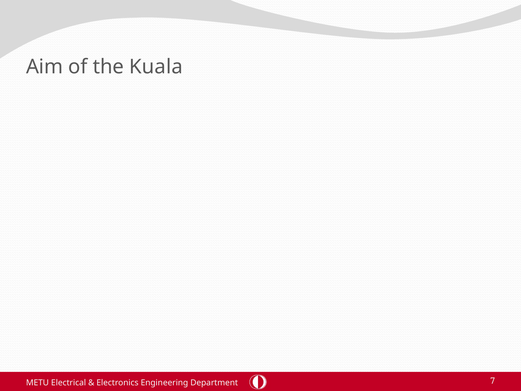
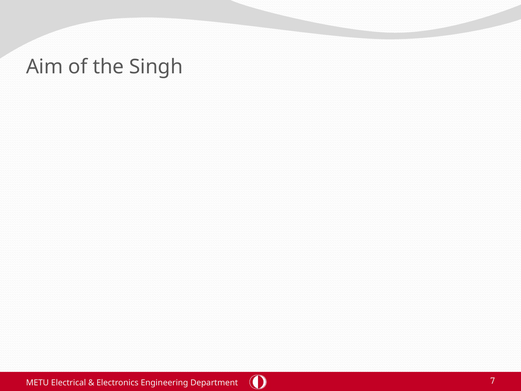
Kuala: Kuala -> Singh (156, 67)
